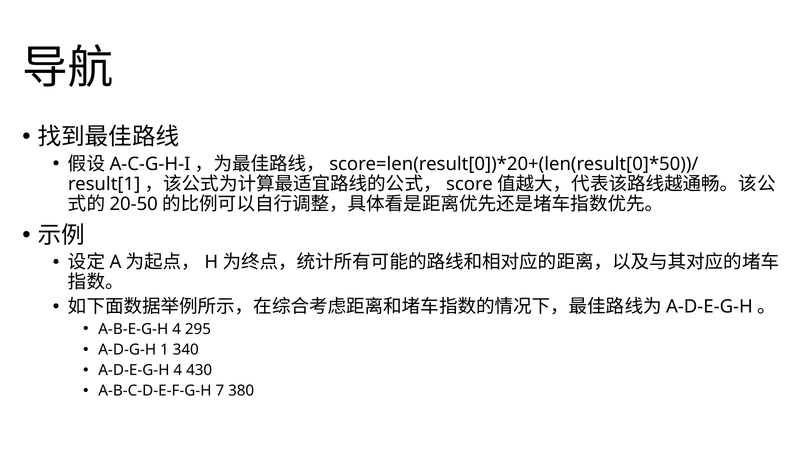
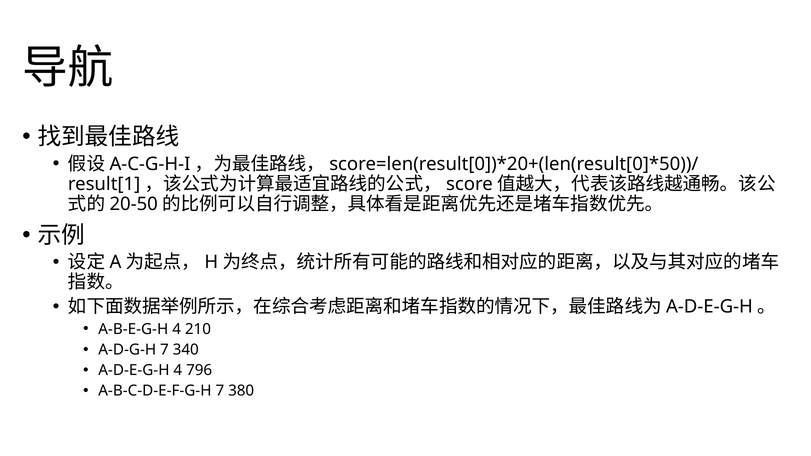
295: 295 -> 210 (198, 329)
A-D-G-H 1: 1 -> 7 (164, 350)
430: 430 -> 796 (199, 370)
